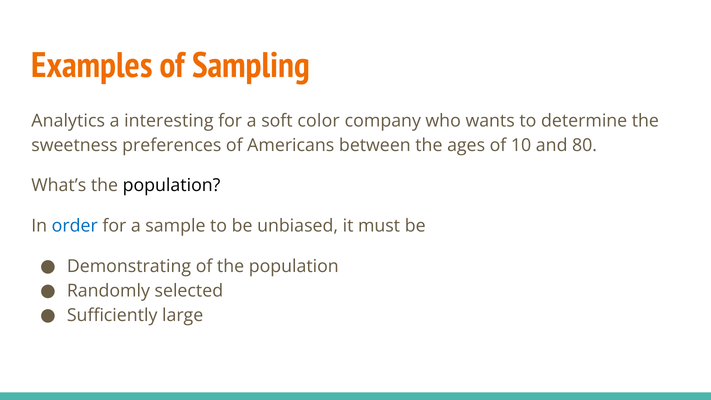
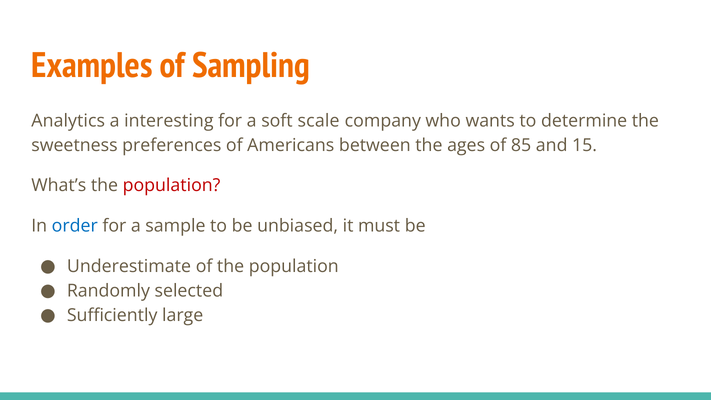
color: color -> scale (319, 121)
10: 10 -> 85 (521, 145)
80: 80 -> 15 (585, 145)
population colour: black -> red (172, 186)
Demonstrating: Demonstrating -> Underestimate (129, 266)
